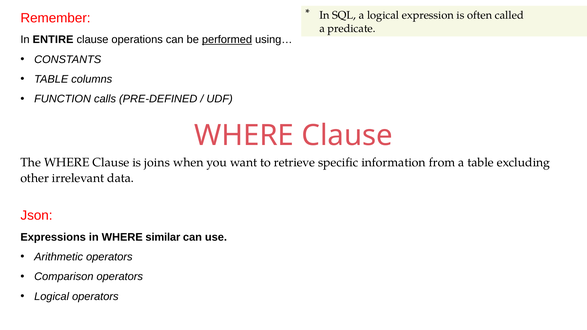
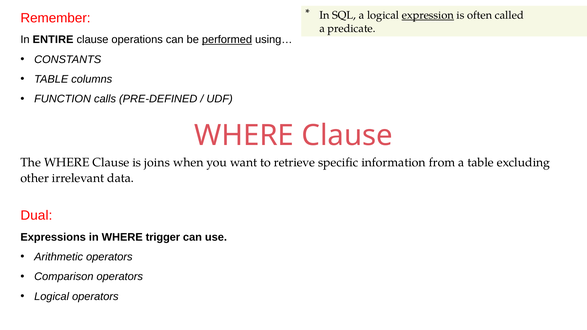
expression underline: none -> present (428, 15)
Json: Json -> Dual (36, 216)
similar: similar -> trigger (163, 237)
